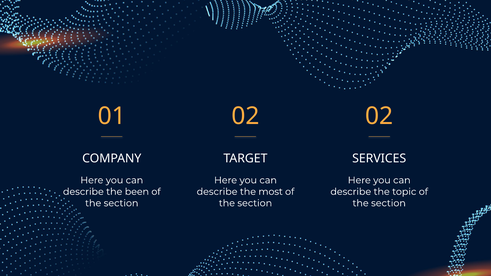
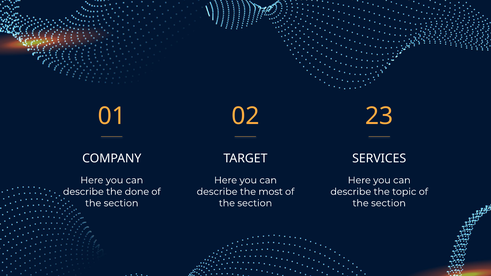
02 02: 02 -> 23 (379, 116)
been: been -> done (137, 192)
